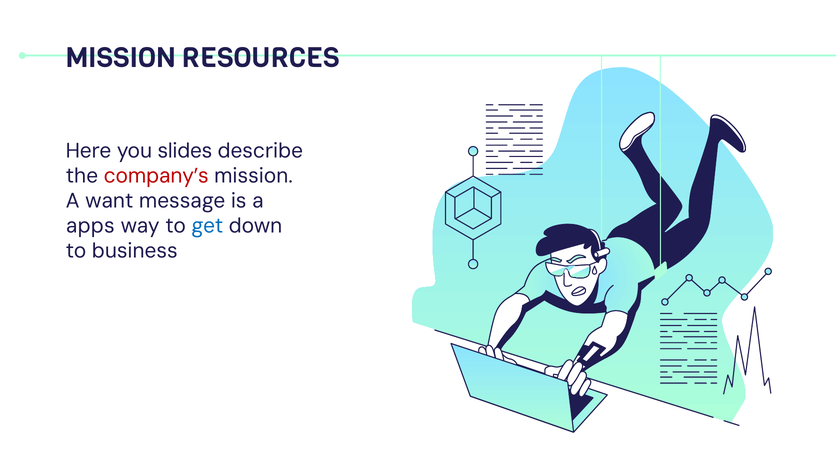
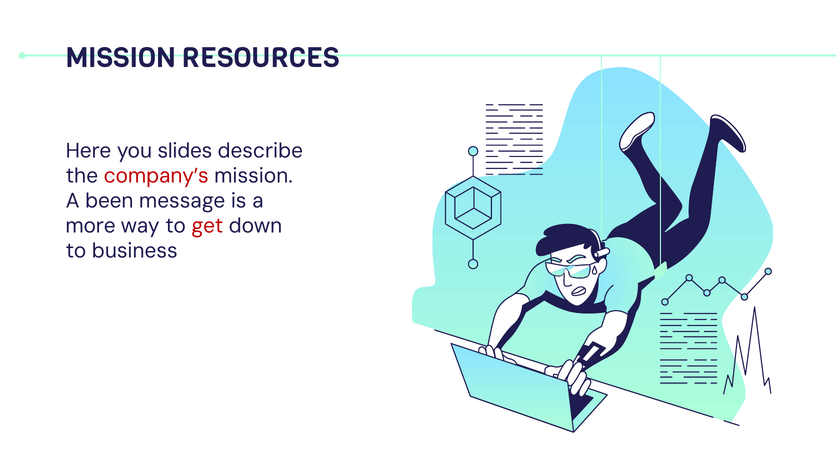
want: want -> been (109, 201)
apps: apps -> more (91, 226)
get colour: blue -> red (207, 226)
